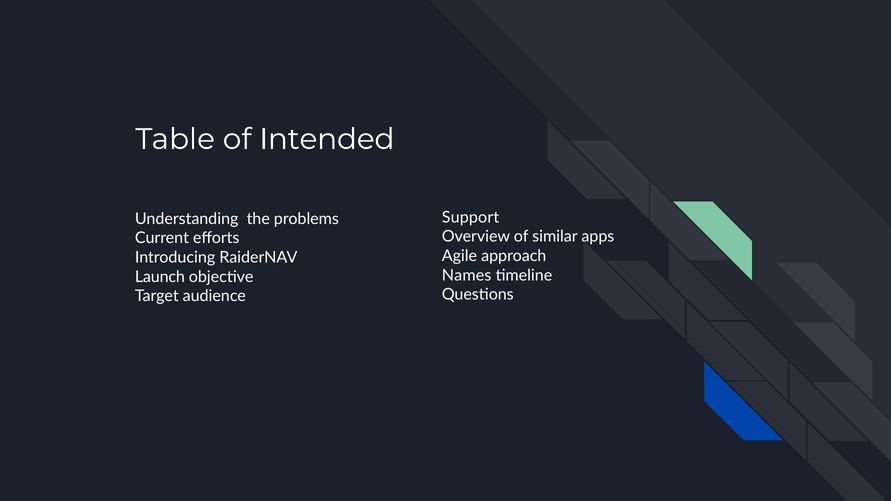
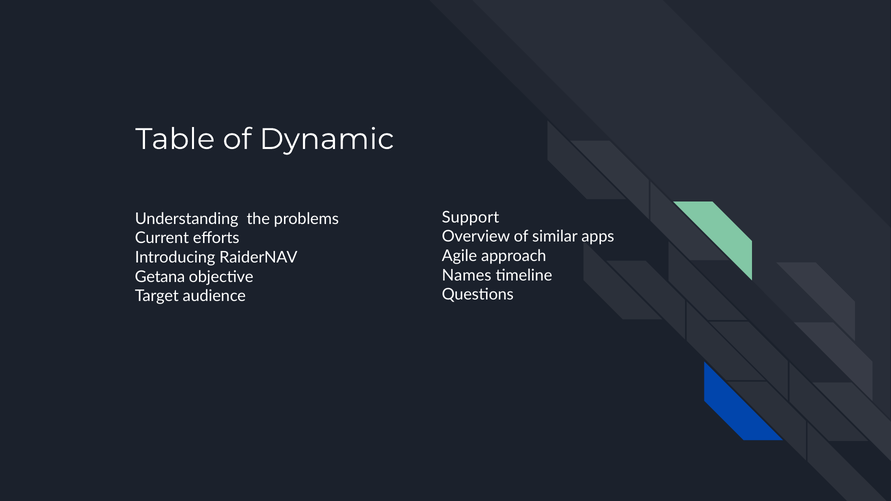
Intended: Intended -> Dynamic (327, 139)
Launch: Launch -> Getana (160, 277)
